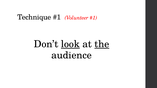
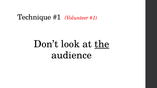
look underline: present -> none (70, 44)
